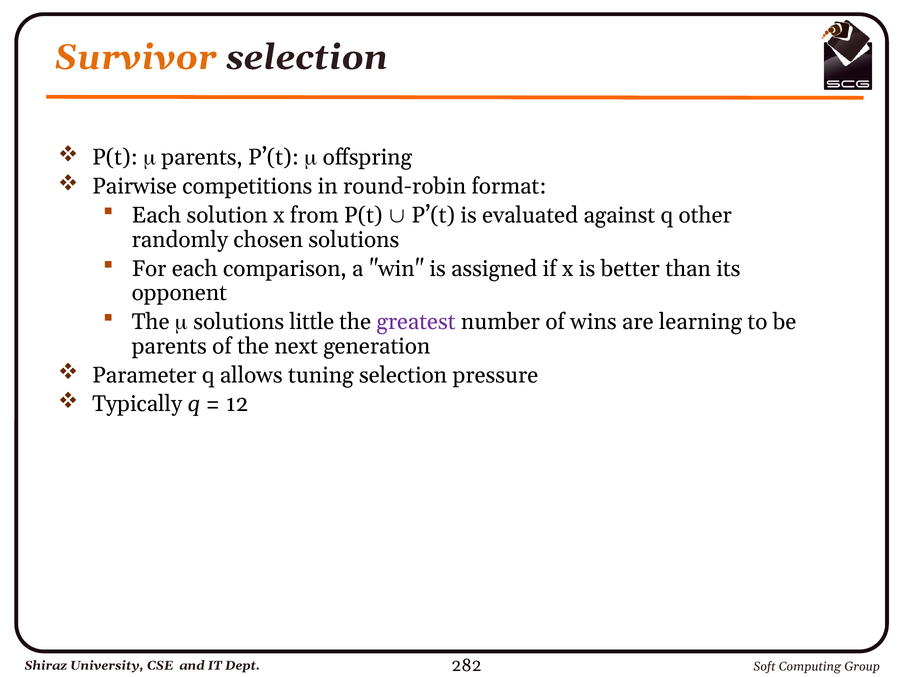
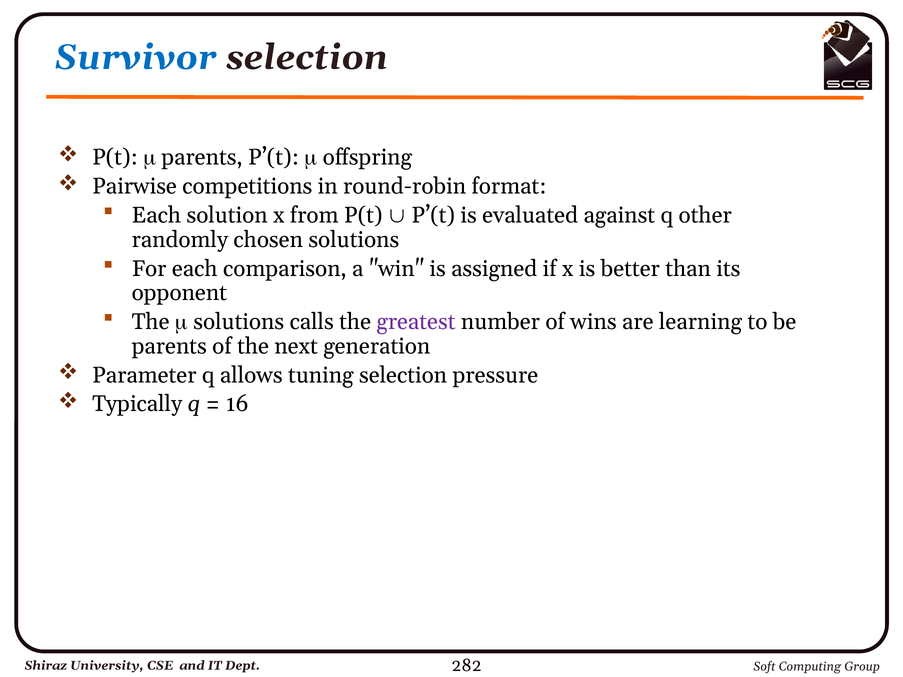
Survivor colour: orange -> blue (135, 57)
little: little -> calls (312, 322)
12: 12 -> 16 (237, 404)
